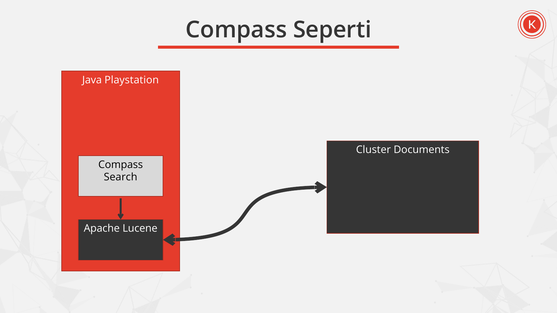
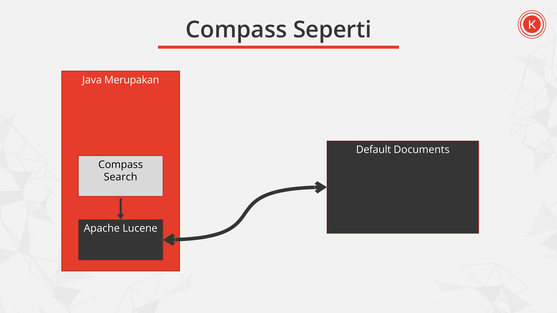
Playstation: Playstation -> Merupakan (132, 80)
Cluster: Cluster -> Default (374, 150)
